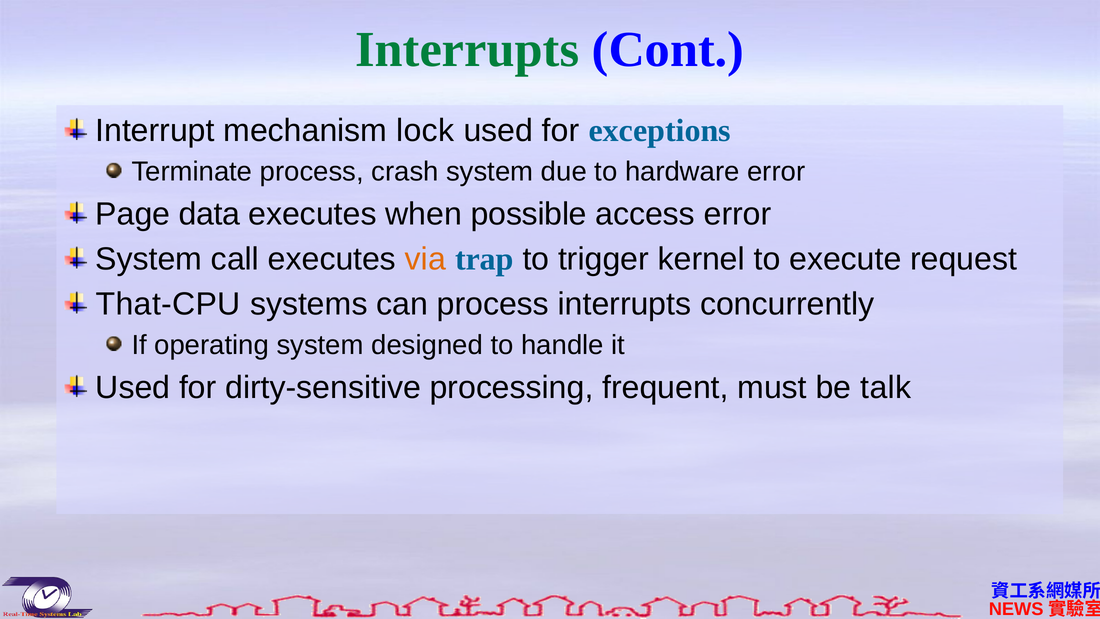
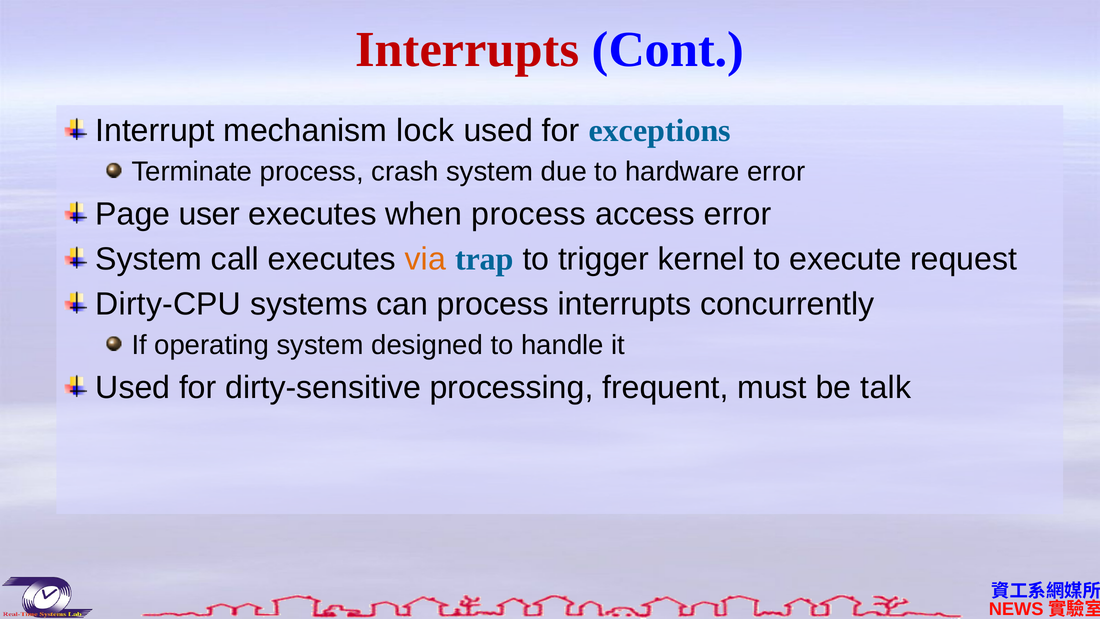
Interrupts colour: green -> red (467, 49)
data: data -> user (209, 214)
when possible: possible -> process (529, 214)
That-CPU: That-CPU -> Dirty-CPU (168, 304)
